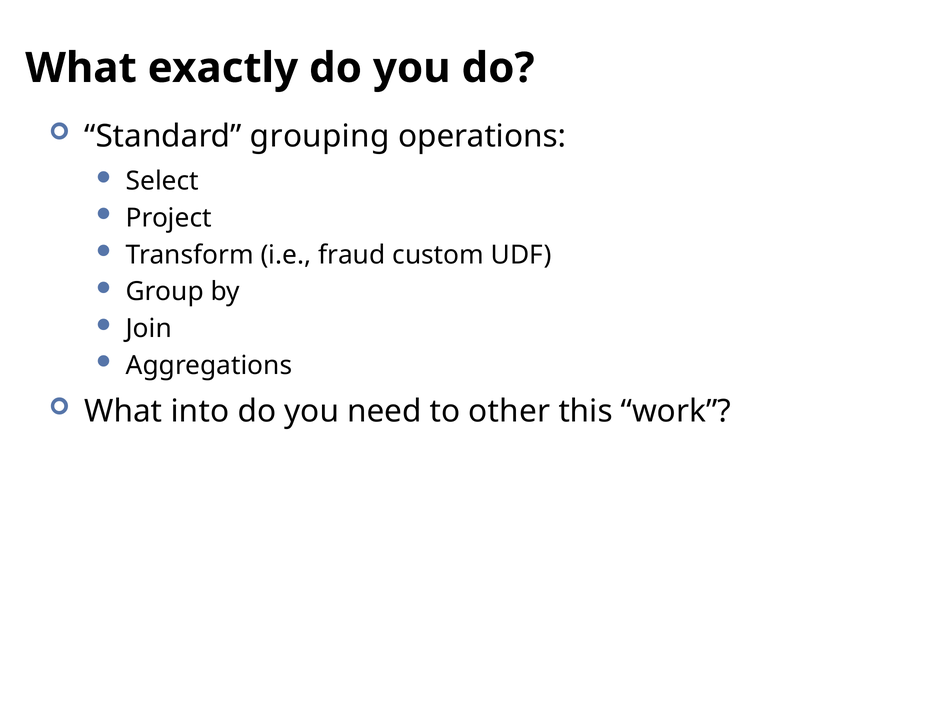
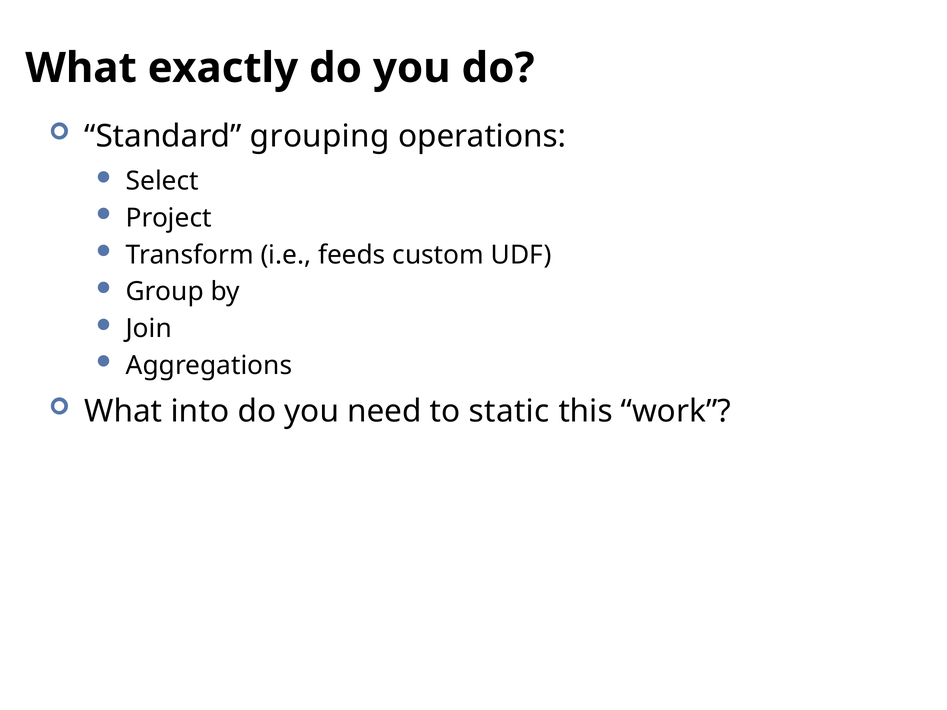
fraud: fraud -> feeds (352, 255)
other: other -> static (509, 411)
